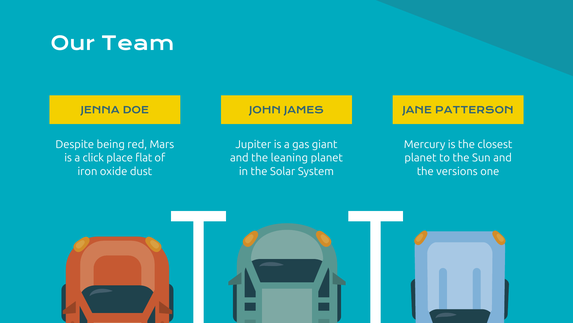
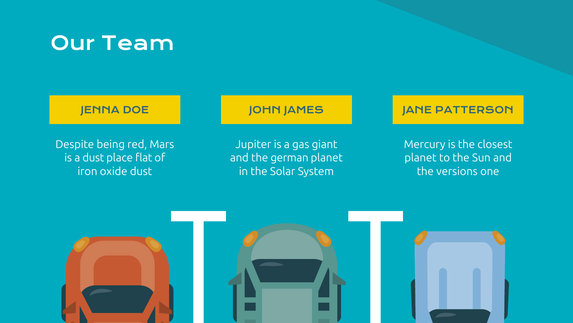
a click: click -> dust (93, 158)
leaning: leaning -> german (289, 158)
